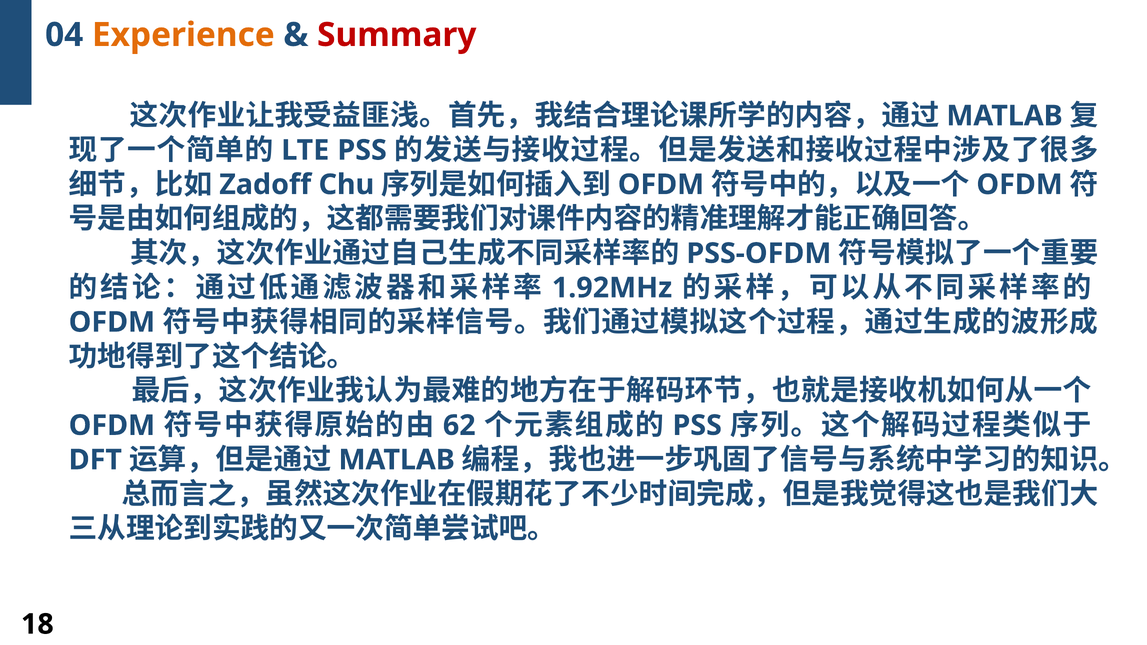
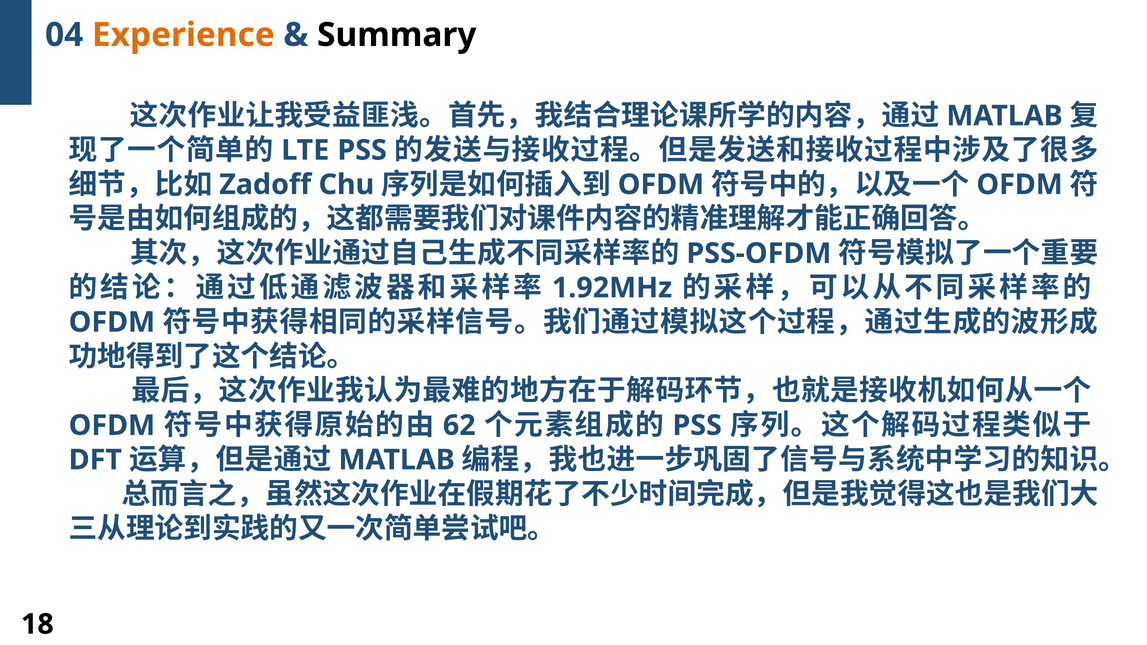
Summary colour: red -> black (397, 35)
